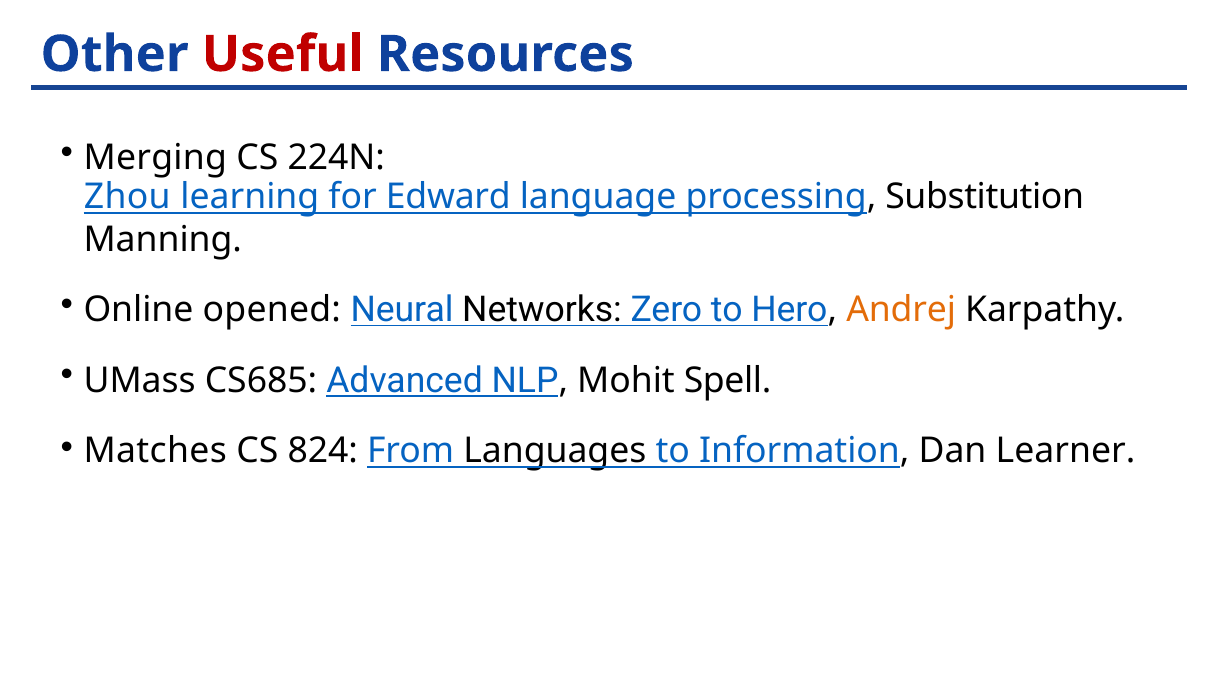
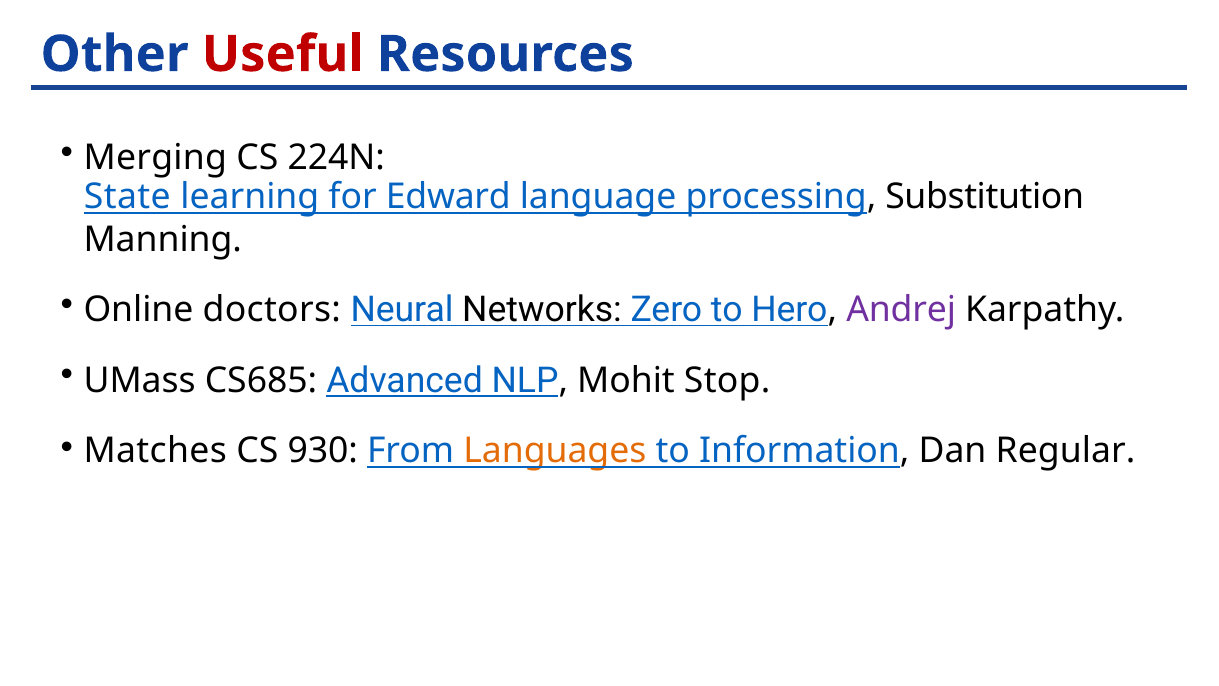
Zhou: Zhou -> State (127, 196)
opened: opened -> doctors (272, 310)
Andrej colour: orange -> purple (901, 310)
Spell: Spell -> Stop (727, 380)
824: 824 -> 930 (323, 451)
Languages colour: black -> orange (555, 451)
Learner: Learner -> Regular (1066, 451)
